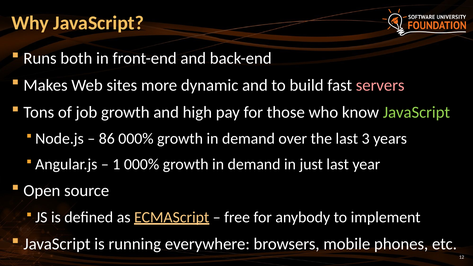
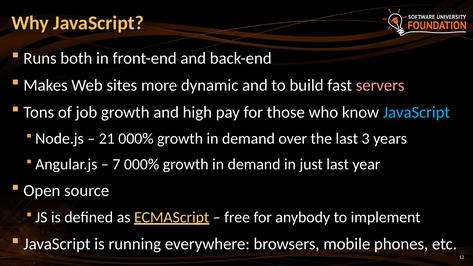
JavaScript colour: light green -> light blue (416, 112)
86: 86 -> 21 (107, 139)
1: 1 -> 7 (116, 164)
